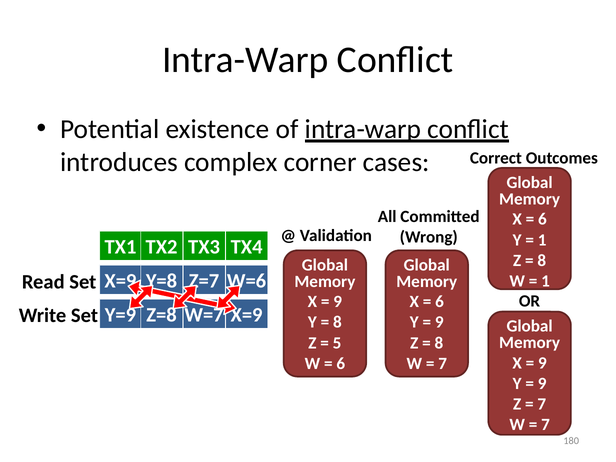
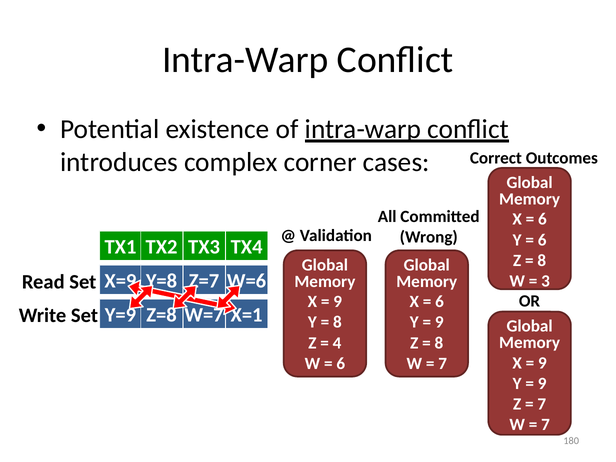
1: 1 -> 6 (542, 240)
1: 1 -> 3 (546, 281)
X=9: X=9 -> X=1 (247, 315)
5: 5 -> 4 (337, 343)
